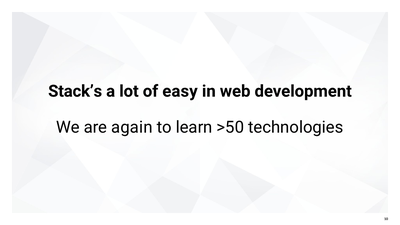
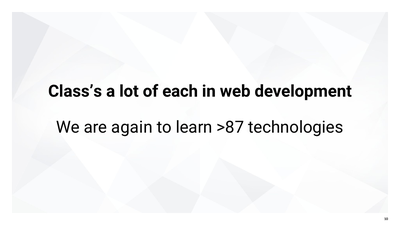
Stack’s: Stack’s -> Class’s (75, 91)
easy: easy -> each (180, 91)
>50: >50 -> >87 (230, 127)
